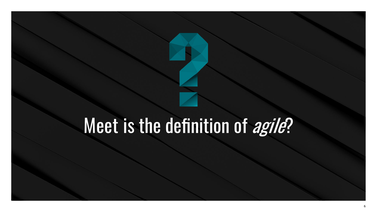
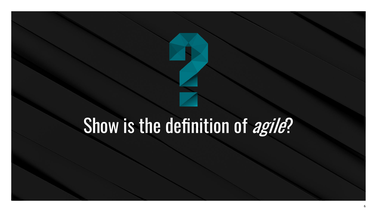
Meet: Meet -> Show (101, 127)
